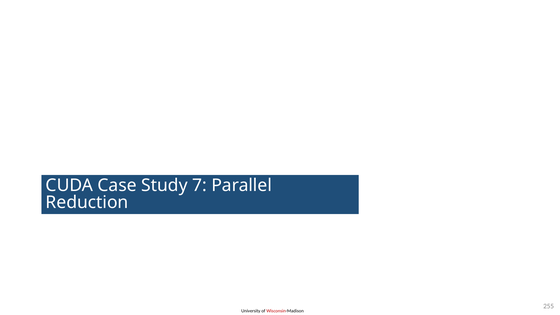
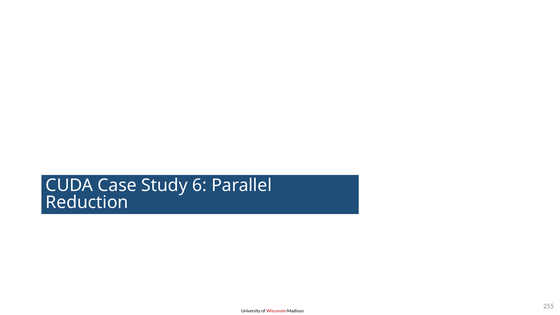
7: 7 -> 6 (200, 185)
